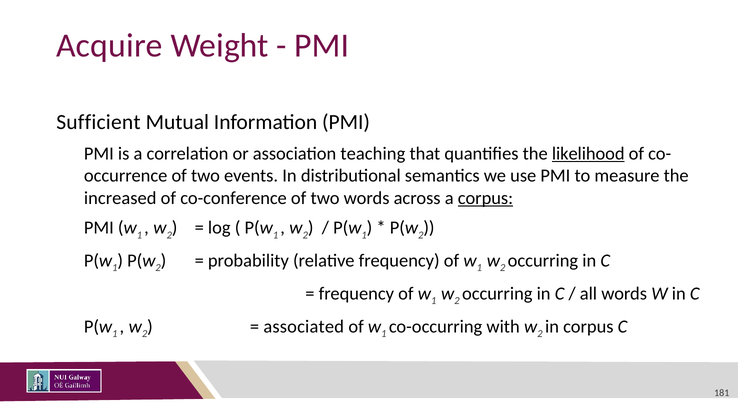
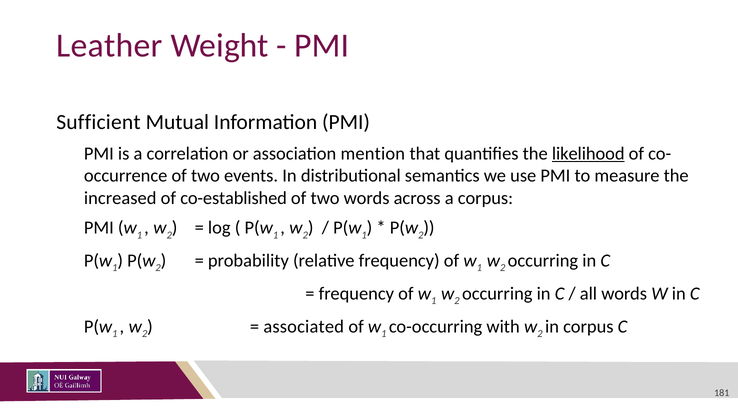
Acquire: Acquire -> Leather (109, 46)
teaching: teaching -> mention (373, 154)
co-conference: co-conference -> co-established (234, 198)
corpus underline: present -> none (485, 198)
